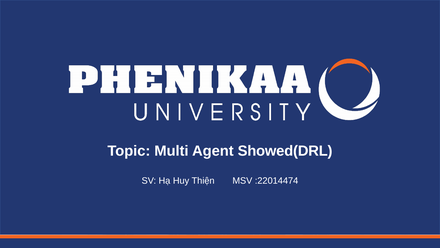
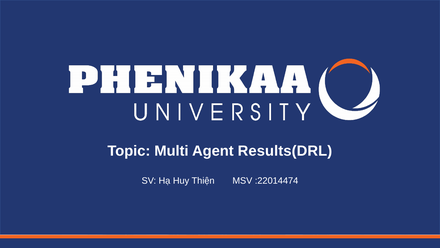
Showed(DRL: Showed(DRL -> Results(DRL (285, 151)
